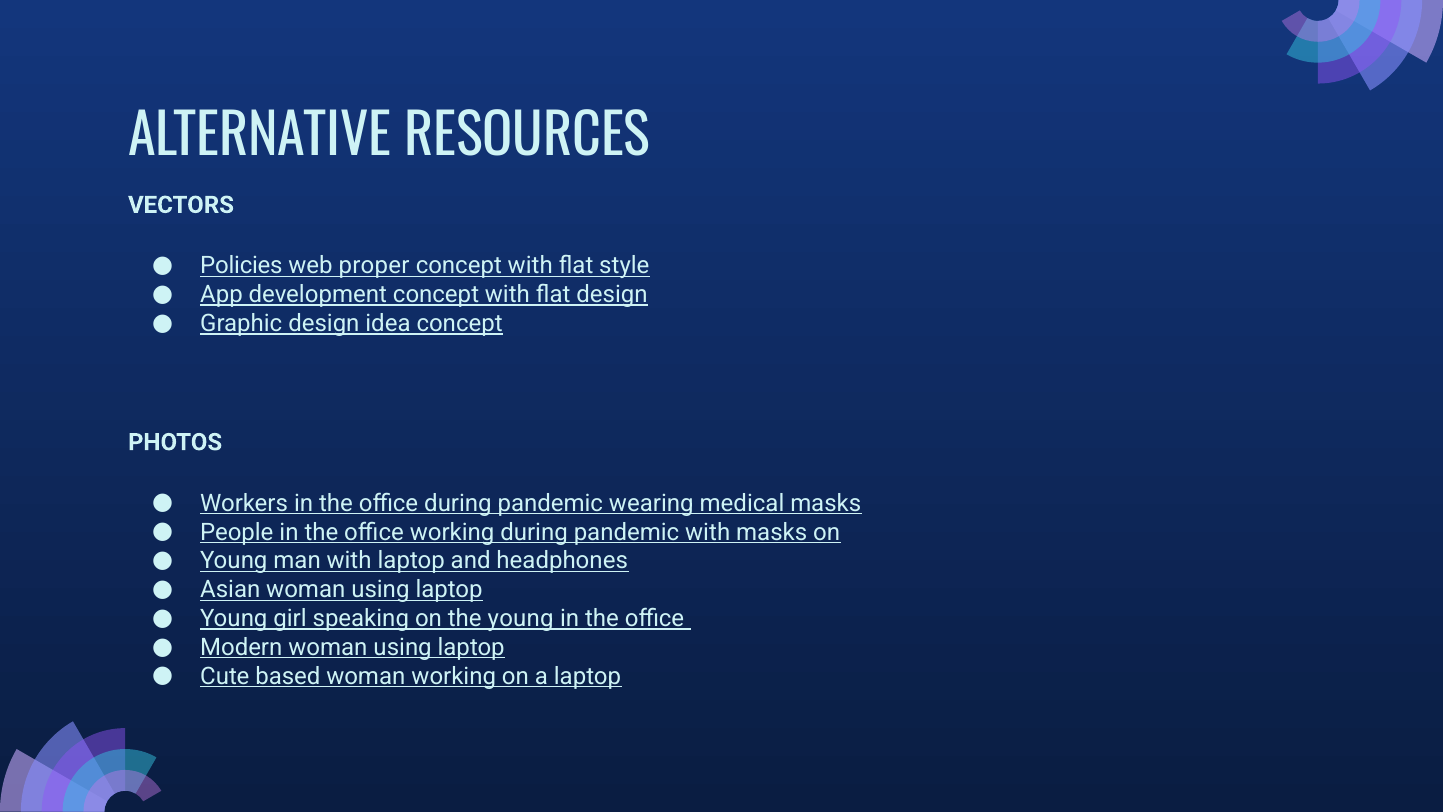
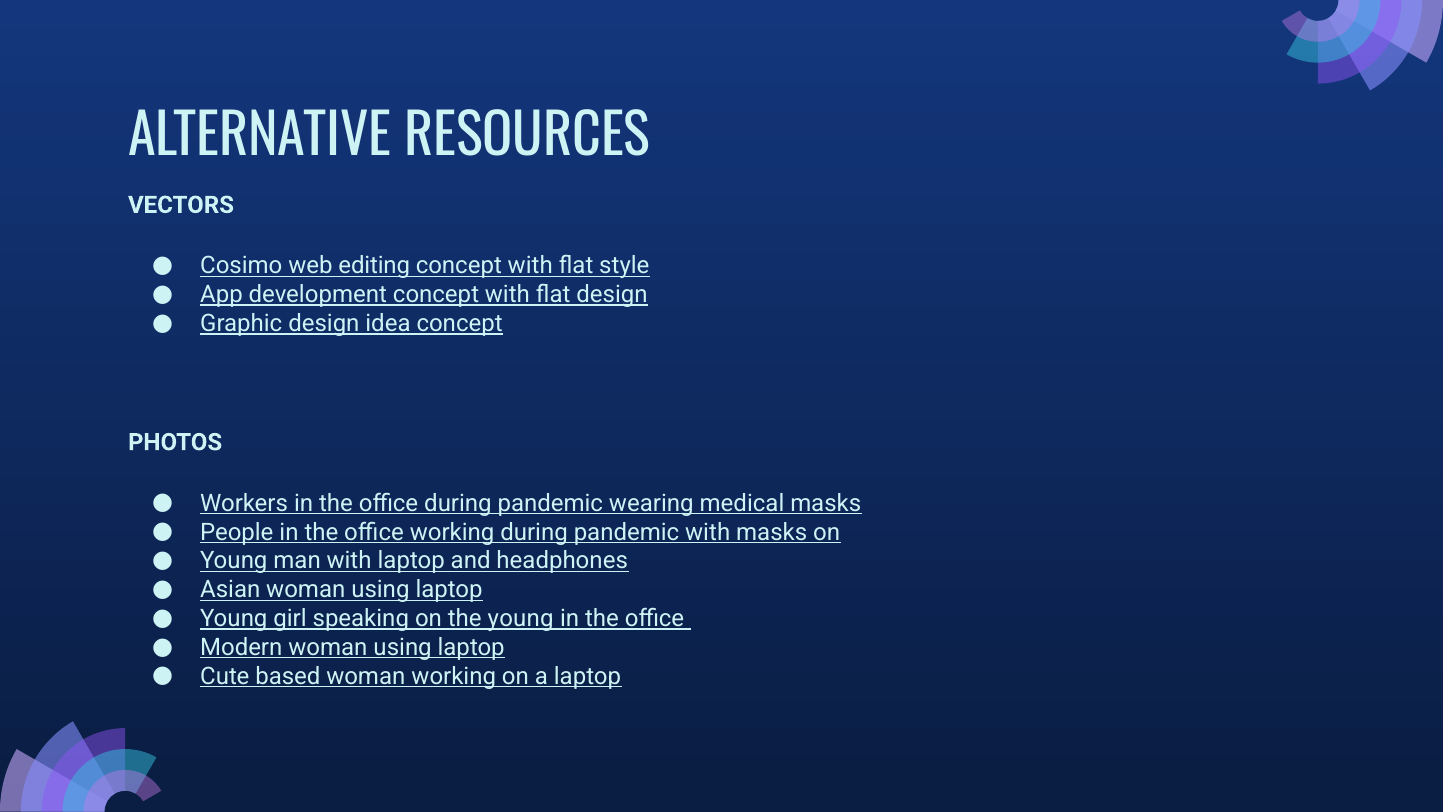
Policies: Policies -> Cosimo (241, 266)
proper: proper -> editing (374, 266)
